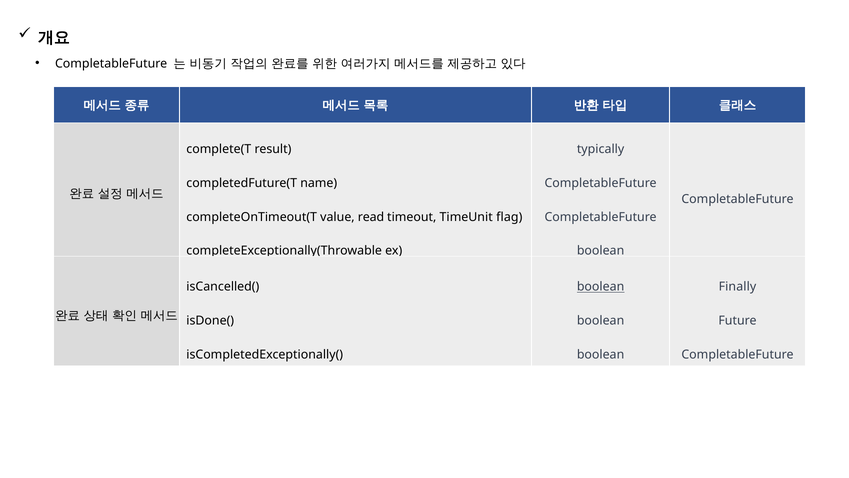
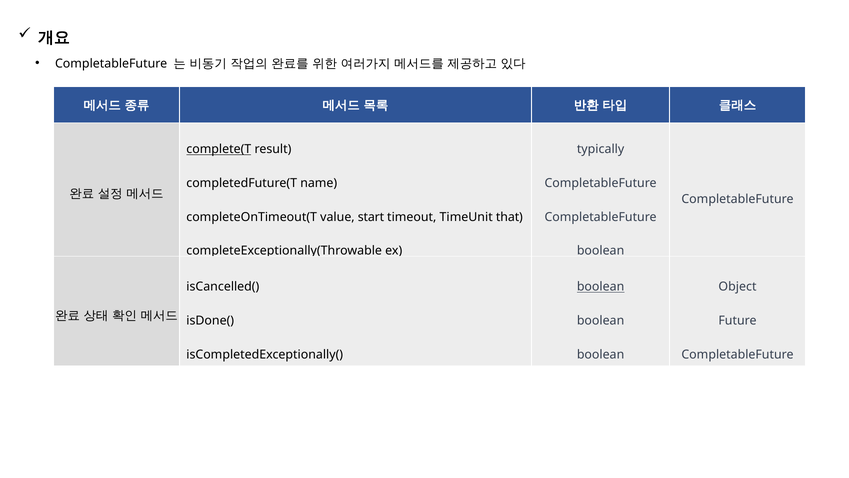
complete(T underline: none -> present (219, 149)
read: read -> start (371, 217)
flag: flag -> that (509, 217)
Finally: Finally -> Object (738, 287)
